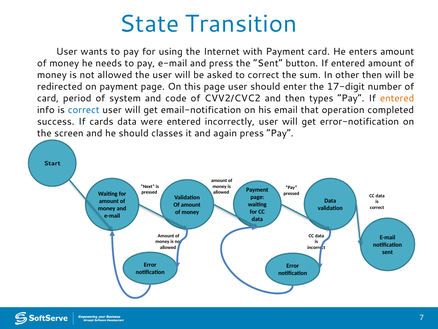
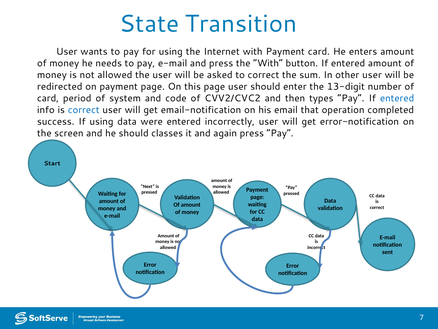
the Sent: Sent -> With (268, 63)
other then: then -> user (372, 75)
17-digit: 17-digit -> 13-digit (346, 87)
entered colour: orange -> blue (397, 98)
If cards: cards -> using (101, 122)
